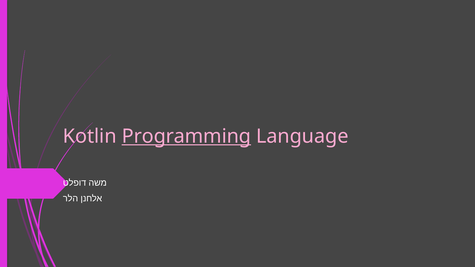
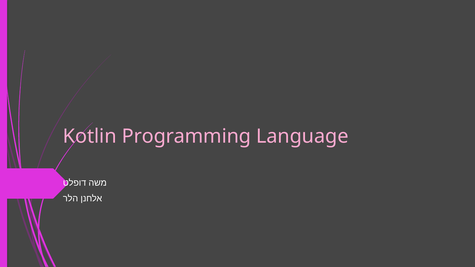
Programming underline: present -> none (186, 136)
